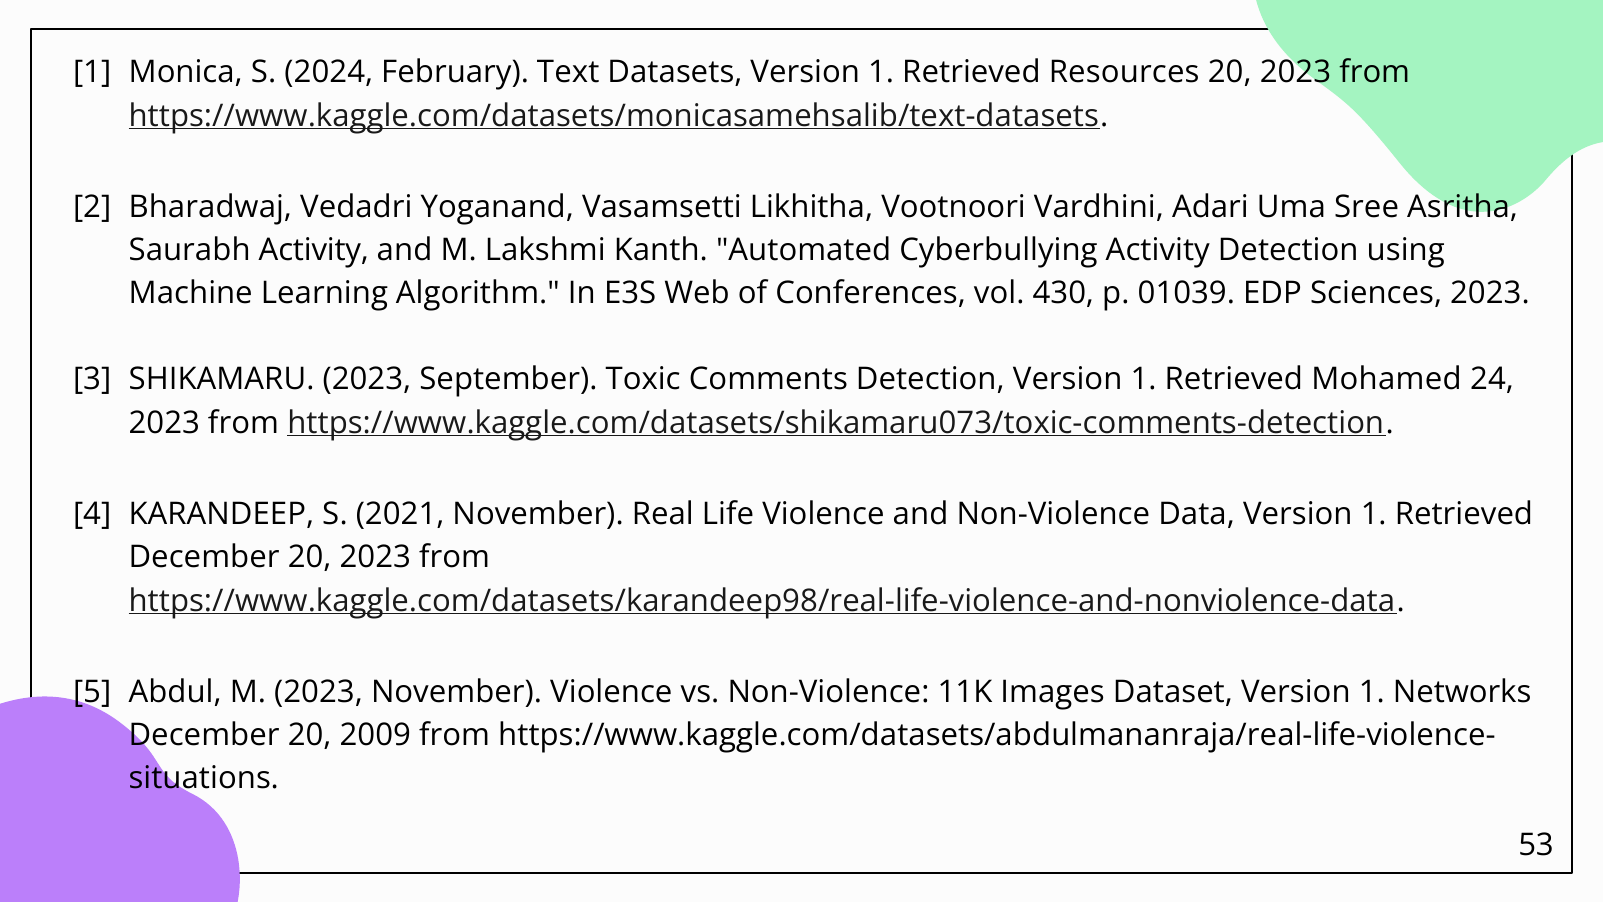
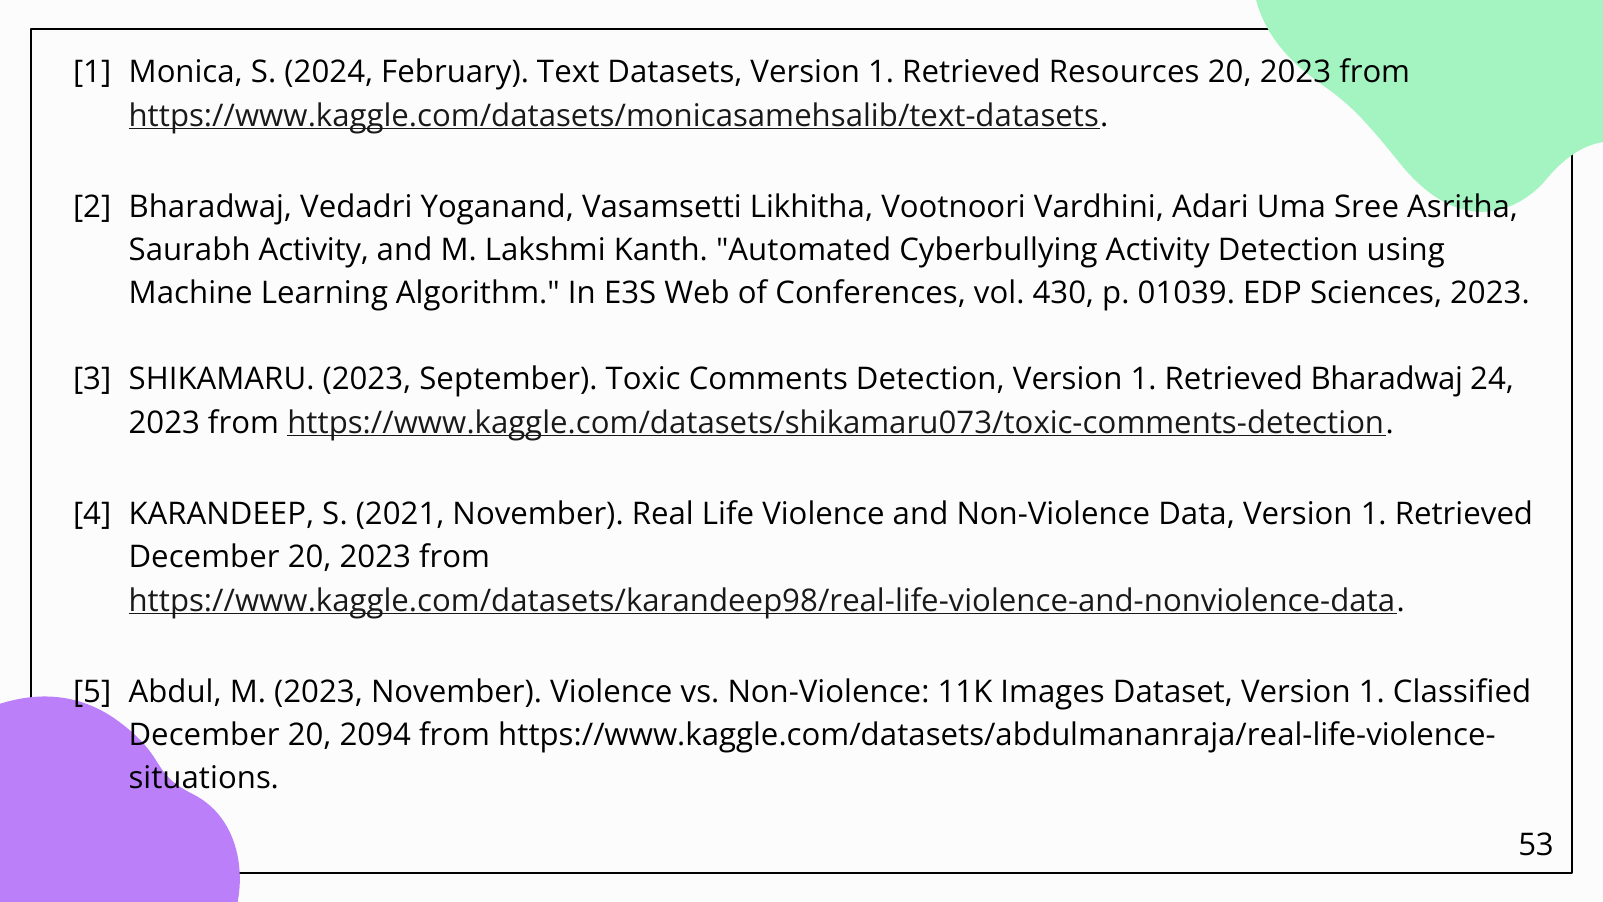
Retrieved Mohamed: Mohamed -> Bharadwaj (1387, 379)
Networks: Networks -> Classified (1462, 692)
2009: 2009 -> 2094 (375, 735)
